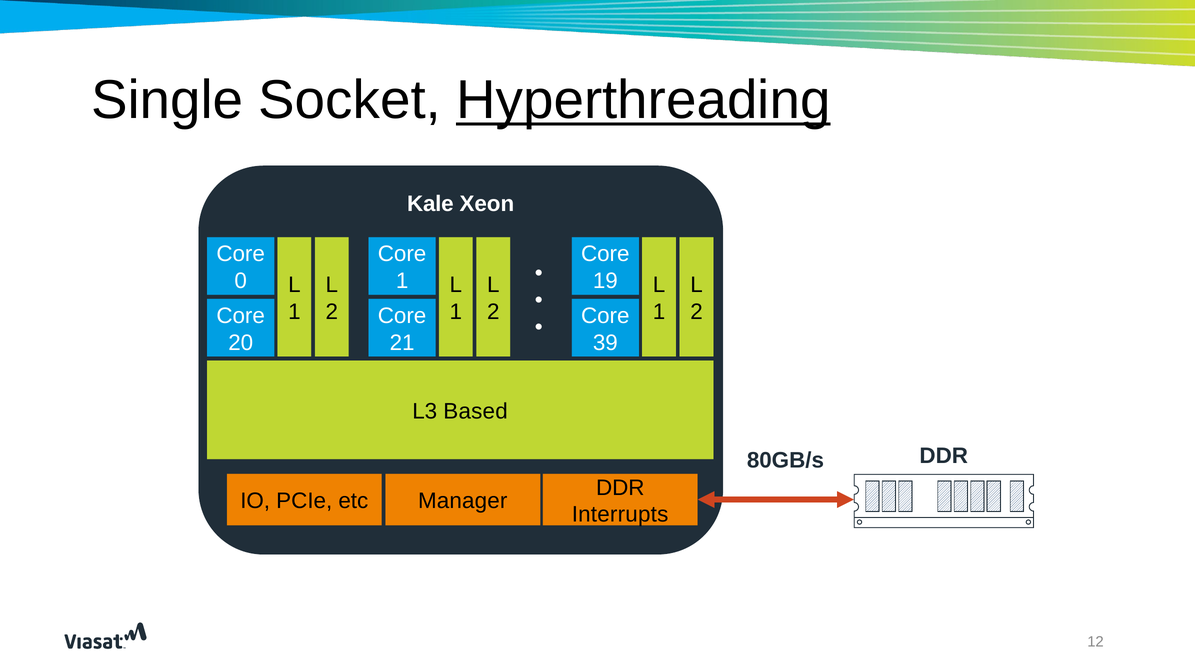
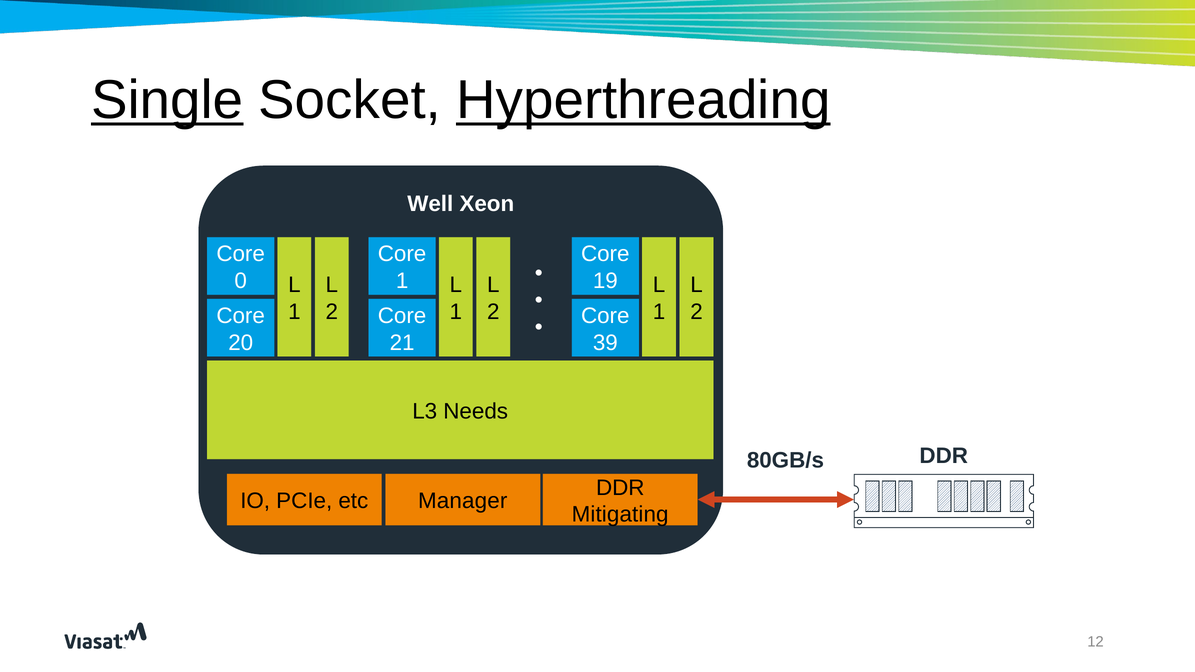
Single underline: none -> present (167, 100)
Kale: Kale -> Well (430, 204)
Based: Based -> Needs (476, 412)
Interrupts: Interrupts -> Mitigating (620, 515)
